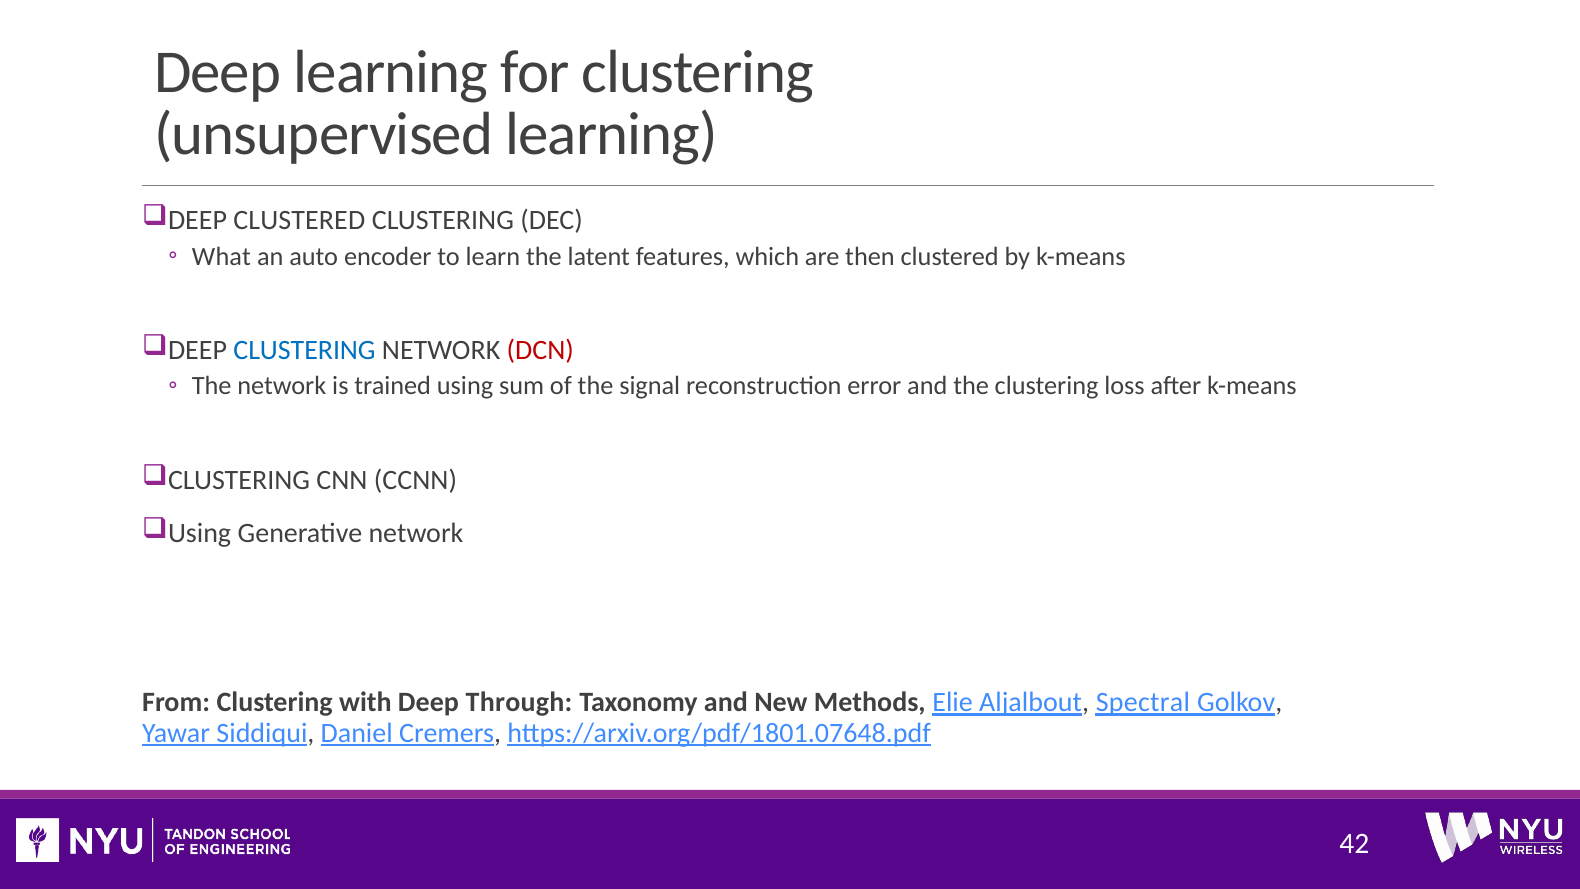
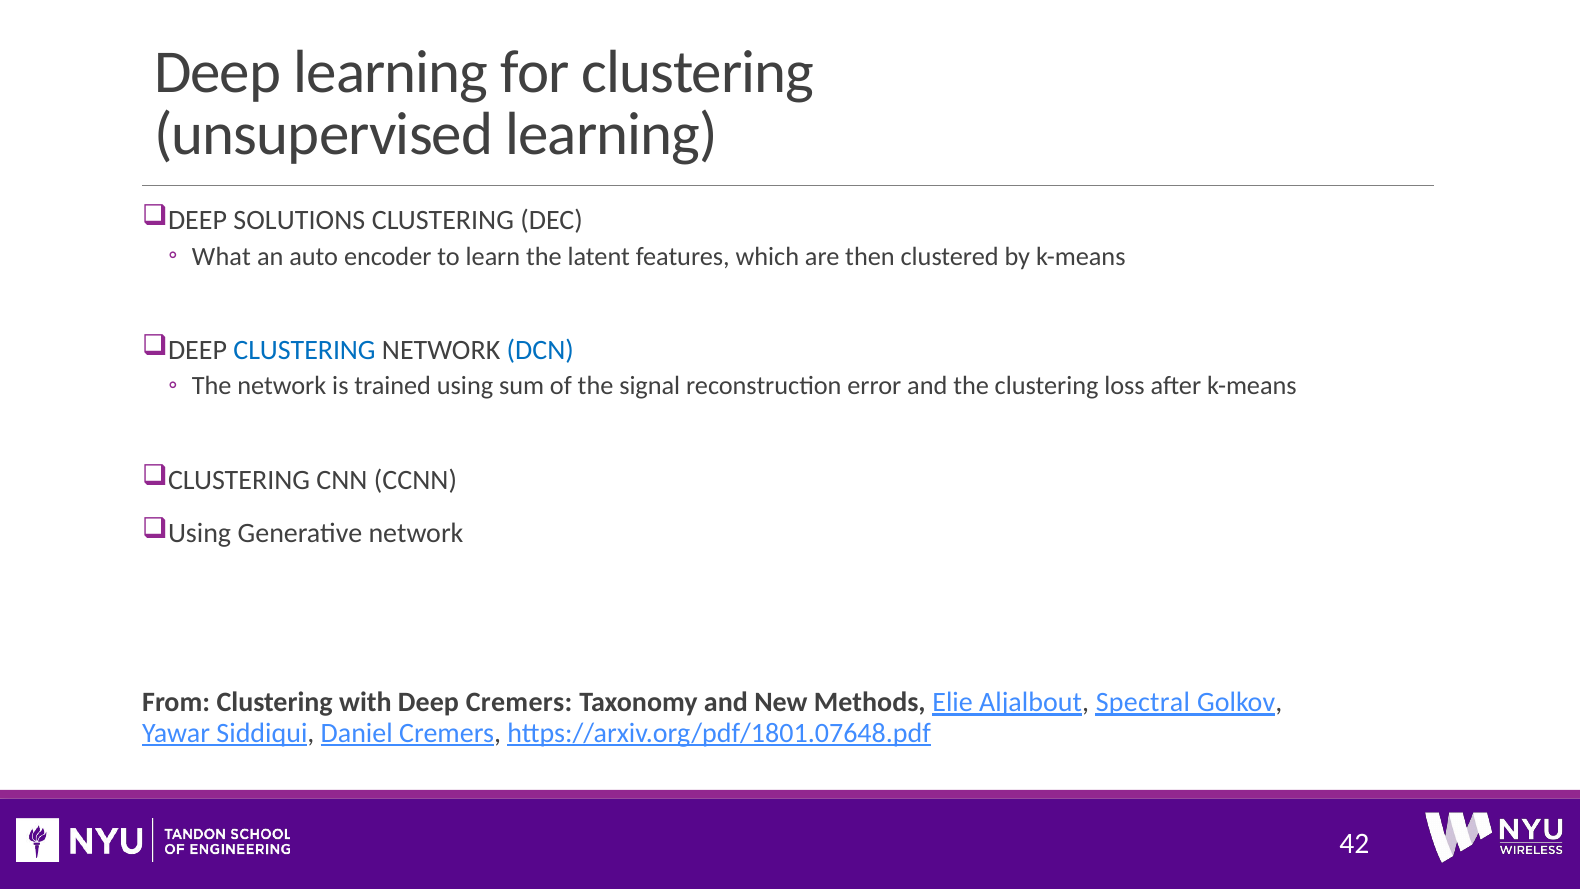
CLUSTERED: CLUSTERED -> SOLUTIONS (299, 220)
DCN colour: red -> blue (540, 350)
Deep Through: Through -> Cremers (519, 702)
